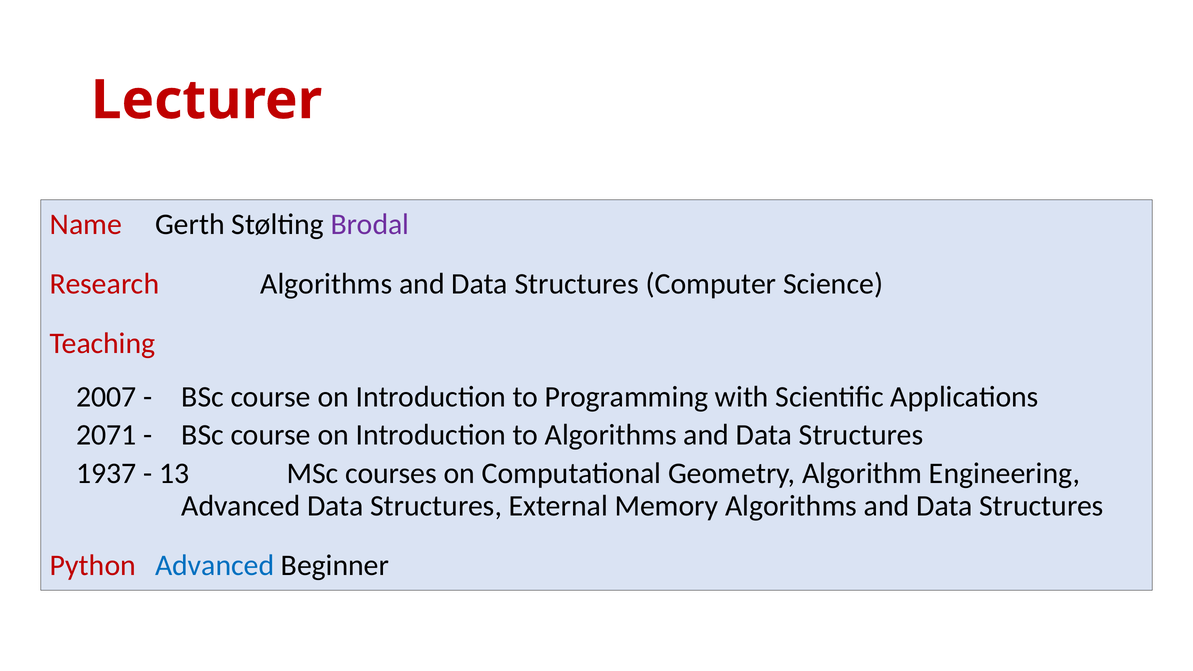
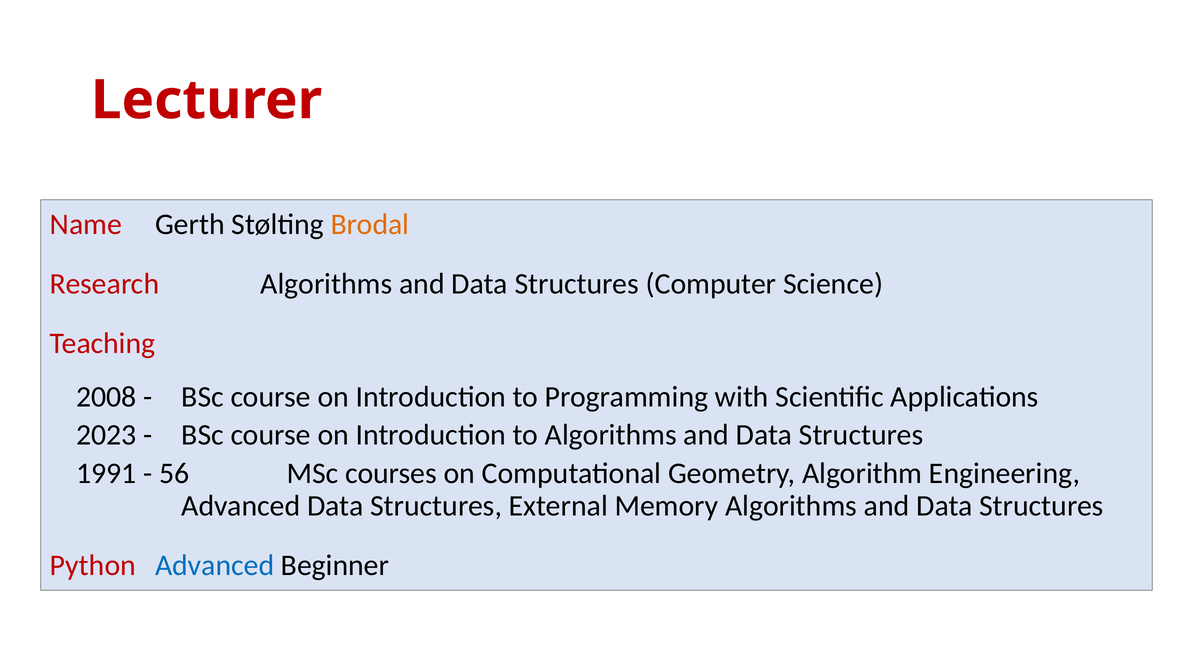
Brodal colour: purple -> orange (370, 224)
2007: 2007 -> 2008 (106, 397)
2071: 2071 -> 2023 (106, 435)
1937: 1937 -> 1991 (106, 474)
13: 13 -> 56 (174, 474)
